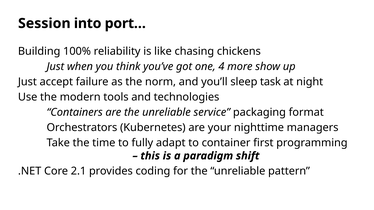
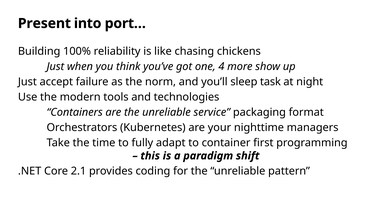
Session: Session -> Present (44, 23)
